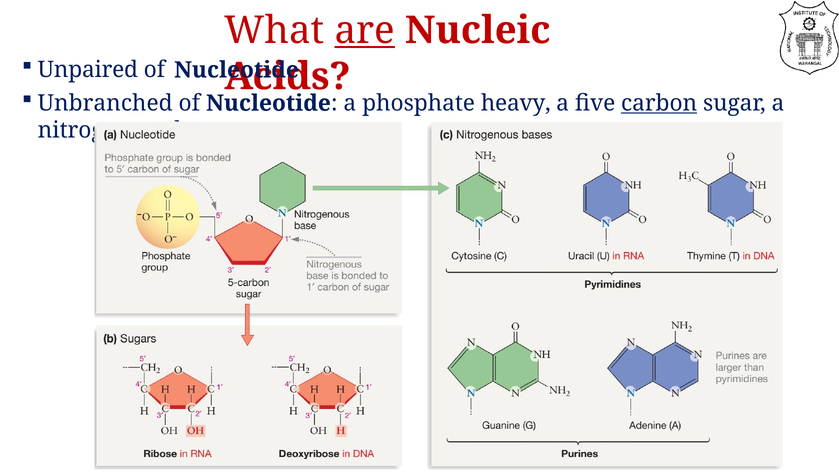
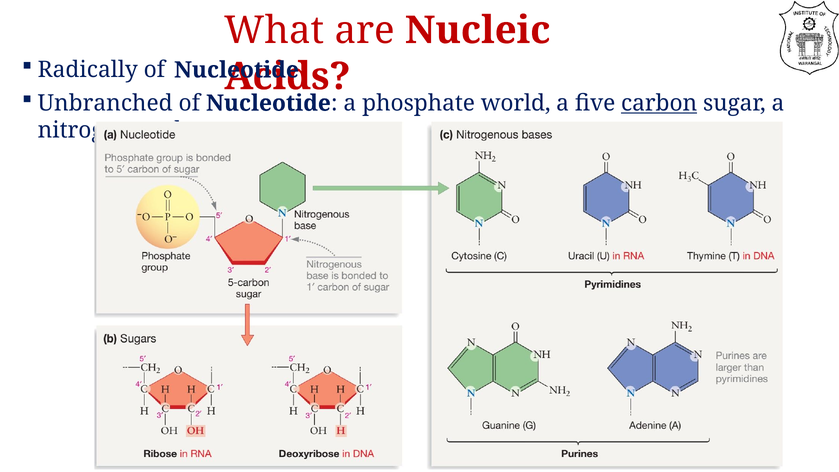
are underline: present -> none (365, 30)
Unpaired: Unpaired -> Radically (88, 70)
heavy: heavy -> world (516, 103)
